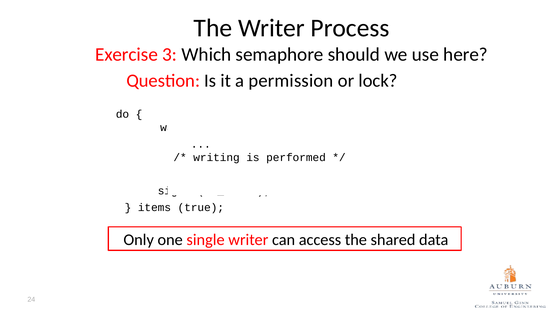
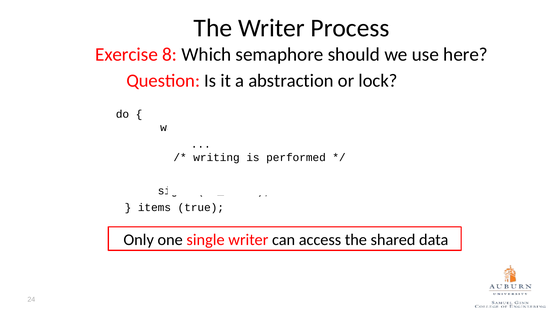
3: 3 -> 8 (170, 54)
permission: permission -> abstraction (291, 81)
